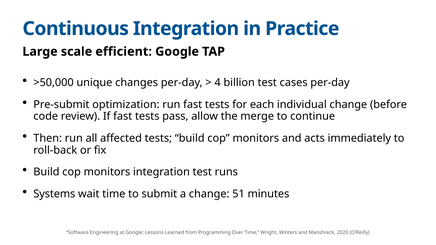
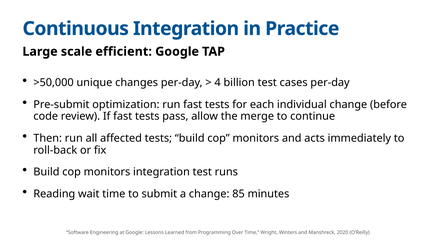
Systems: Systems -> Reading (54, 194)
51: 51 -> 85 (239, 194)
